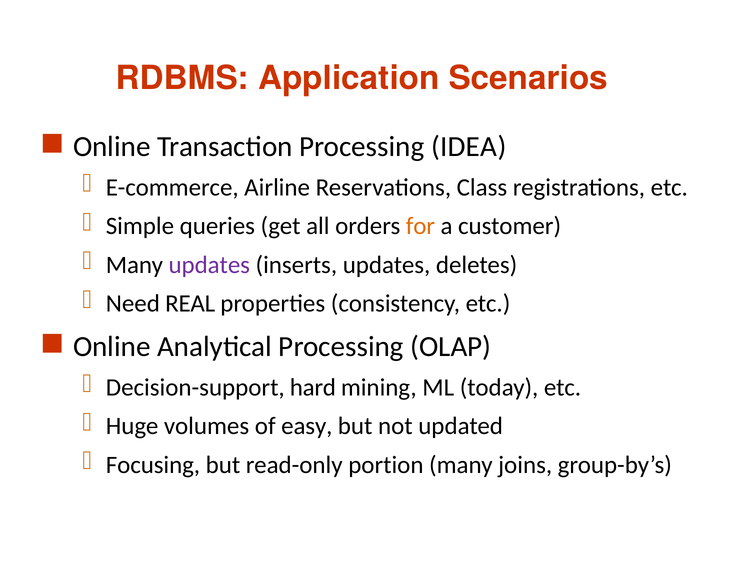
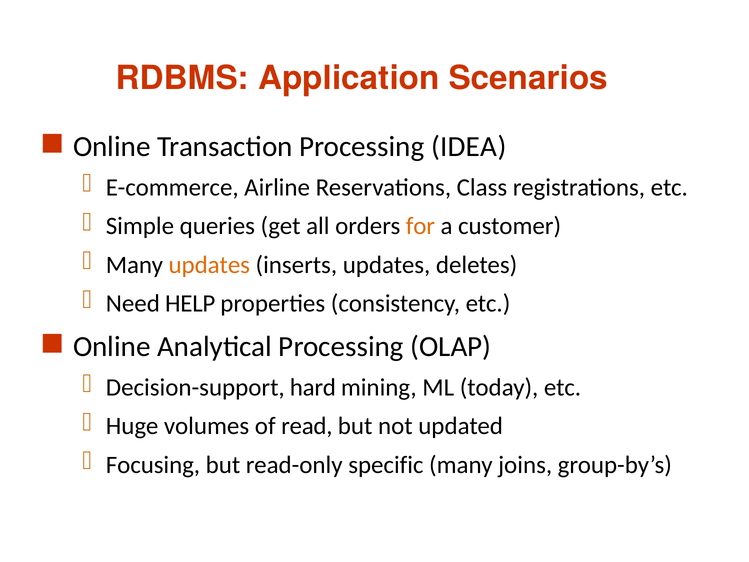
updates colour: purple -> orange (209, 265)
REAL: REAL -> HELP (190, 303)
easy: easy -> read (307, 426)
portion: portion -> specific (386, 465)
